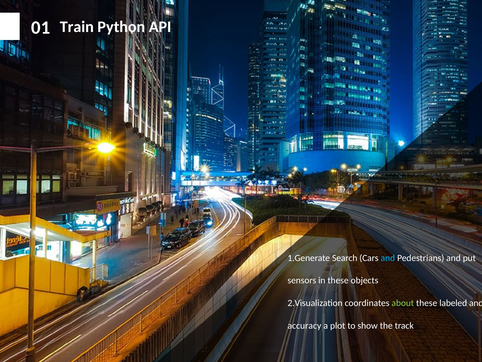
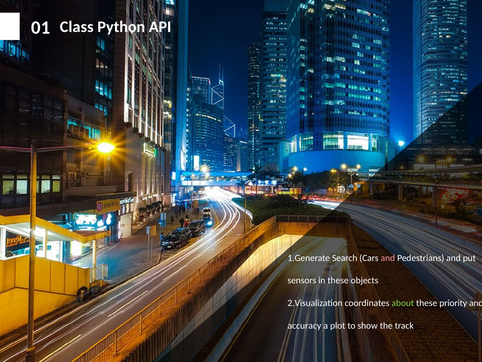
Train: Train -> Class (77, 27)
and colour: light blue -> pink (388, 258)
labeled: labeled -> priority (453, 303)
